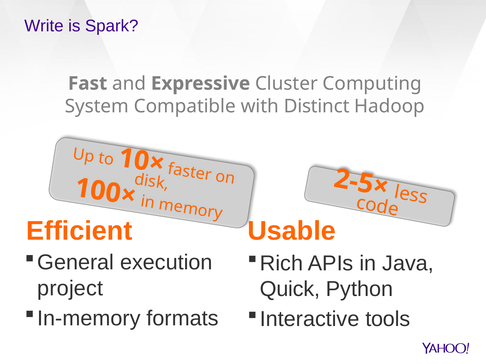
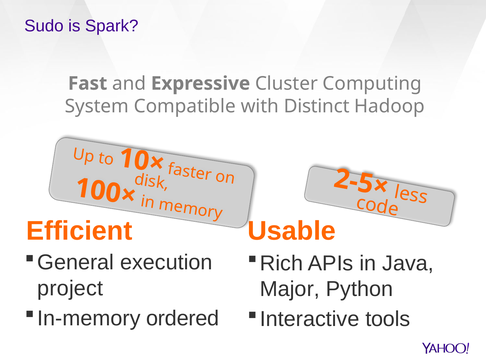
Write: Write -> Sudo (44, 26)
Quick: Quick -> Major (290, 290)
formats: formats -> ordered (183, 319)
